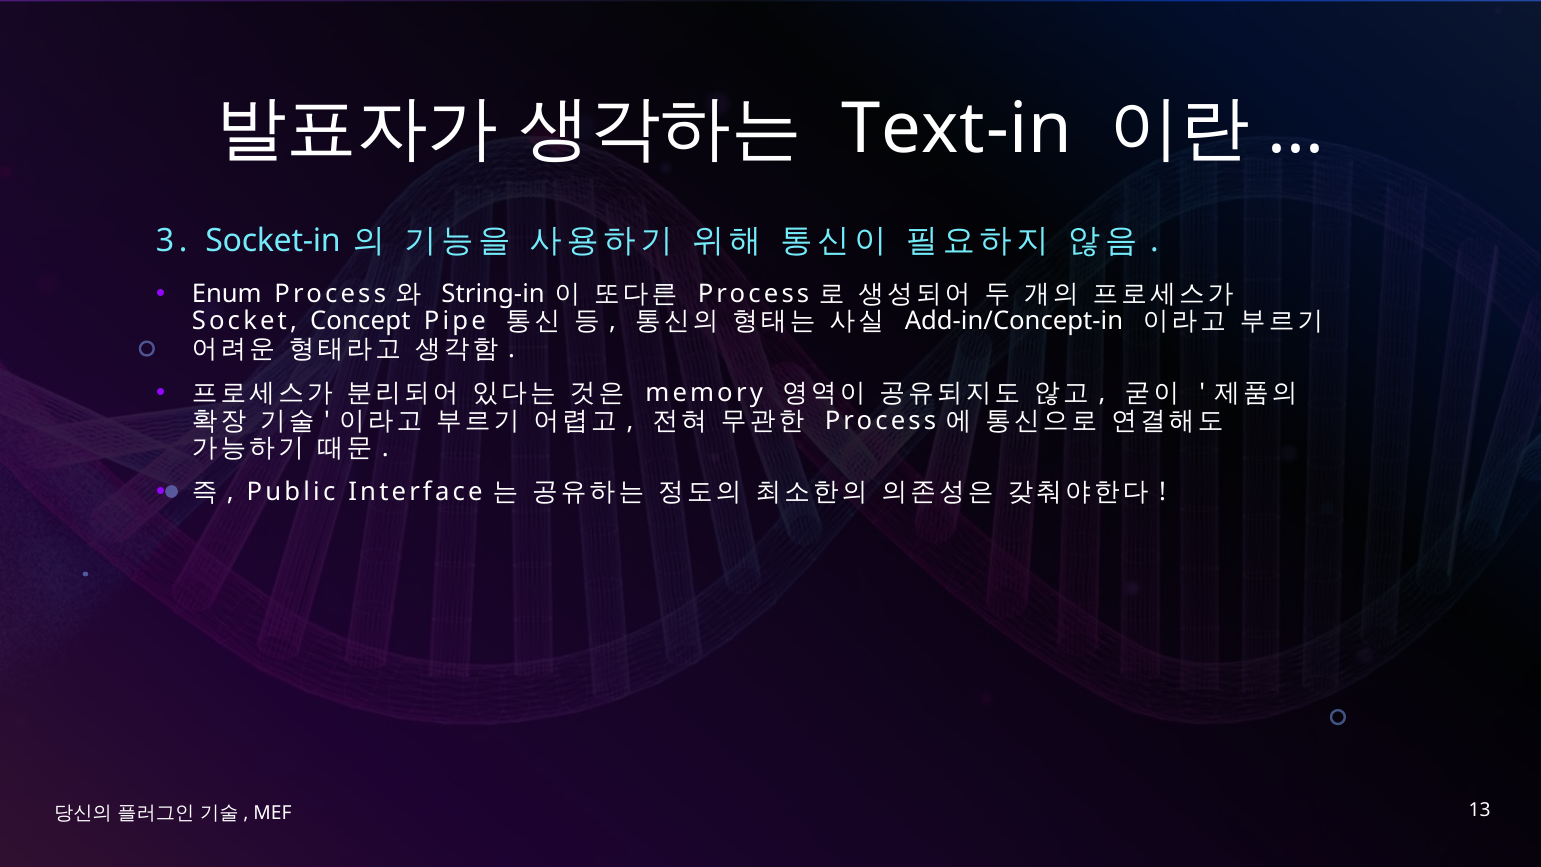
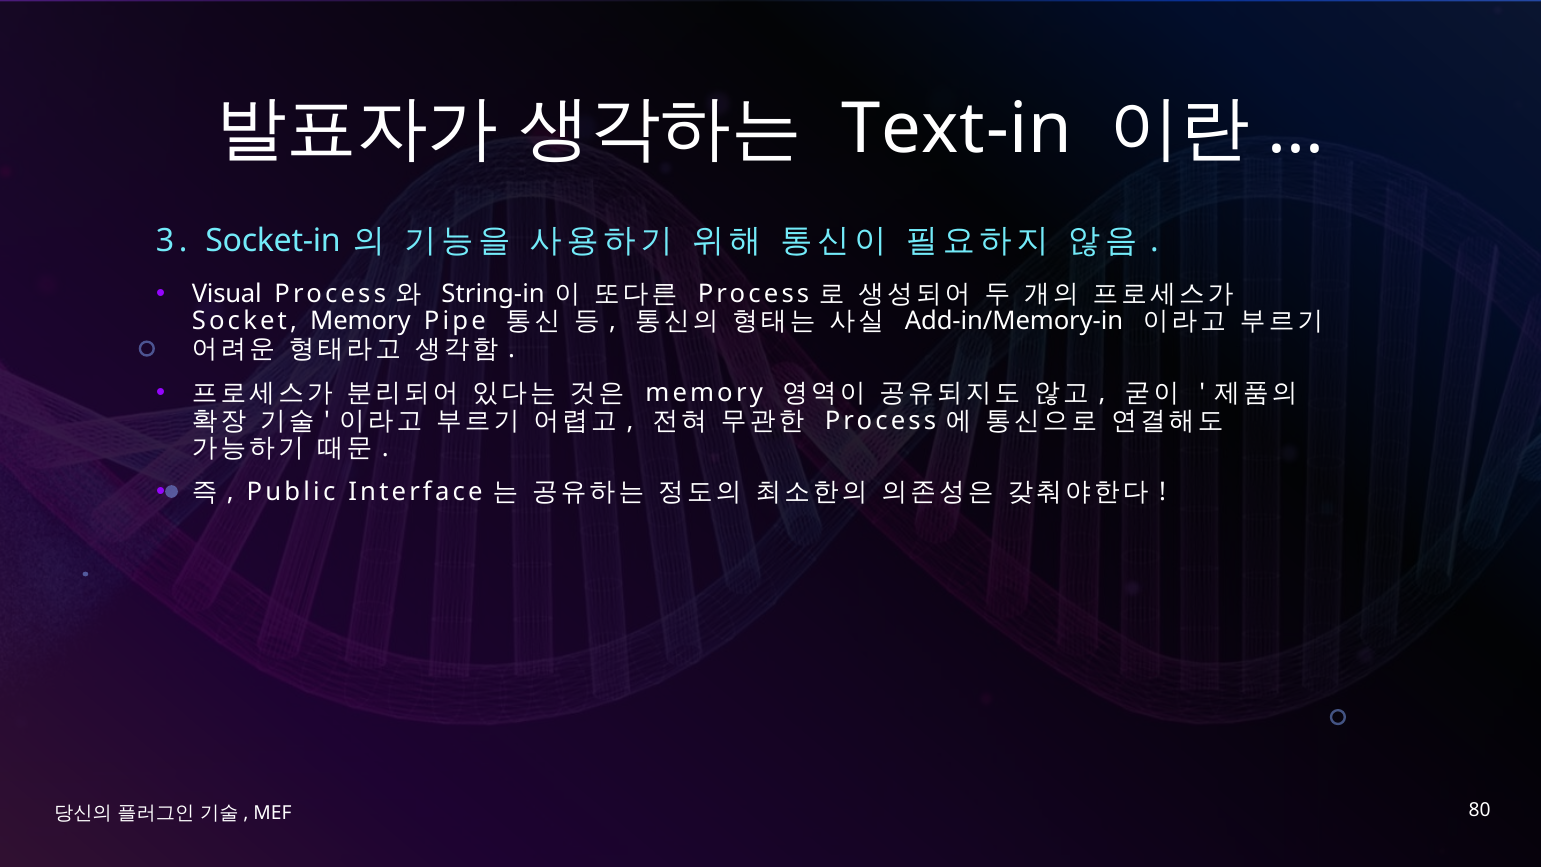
Enum: Enum -> Visual (227, 294)
Socket Concept: Concept -> Memory (360, 321)
Add-in/Concept-in: Add-in/Concept-in -> Add-in/Memory-in (1014, 321)
13: 13 -> 80 (1480, 810)
